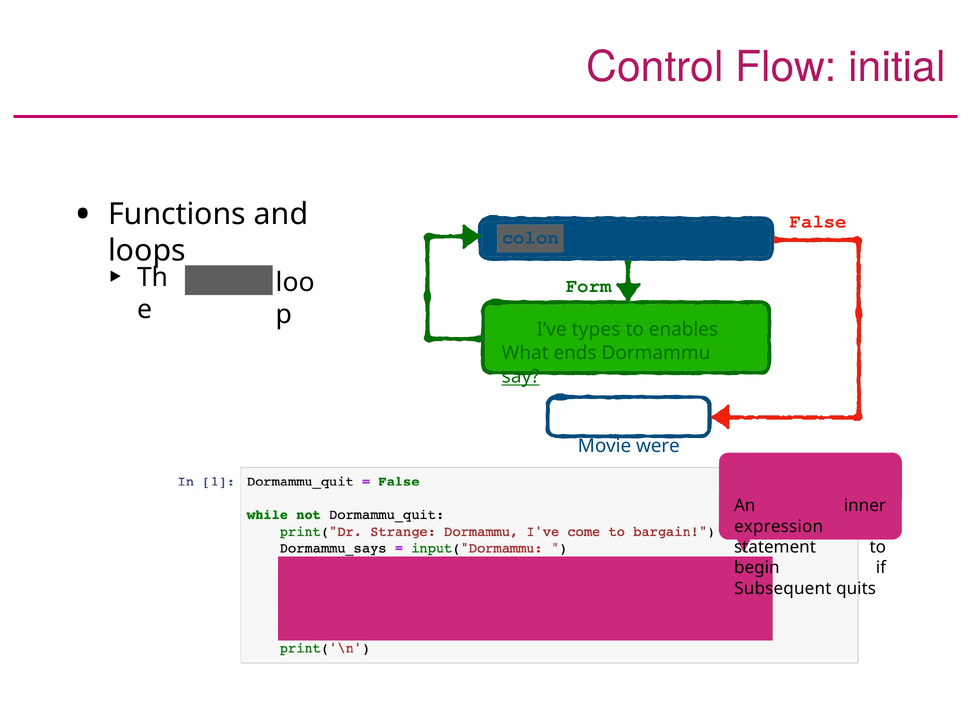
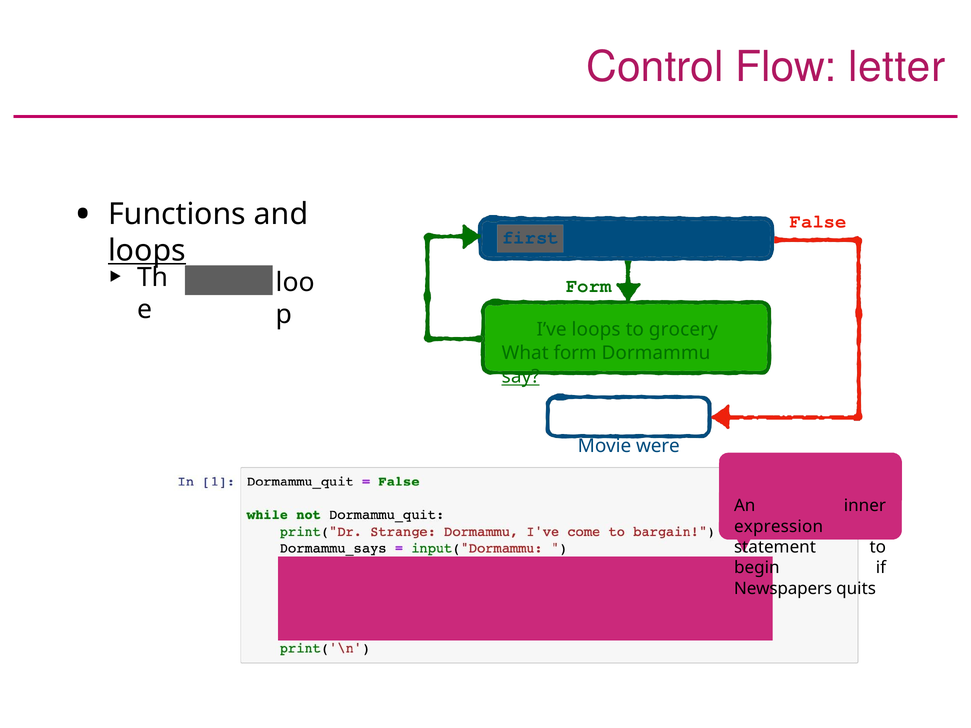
initial: initial -> letter (897, 67)
colon: colon -> first (531, 238)
loops underline: none -> present (147, 251)
I’ve types: types -> loops (596, 329)
enables: enables -> grocery (683, 329)
What ends: ends -> form (575, 353)
Subsequent: Subsequent -> Newspapers (783, 589)
